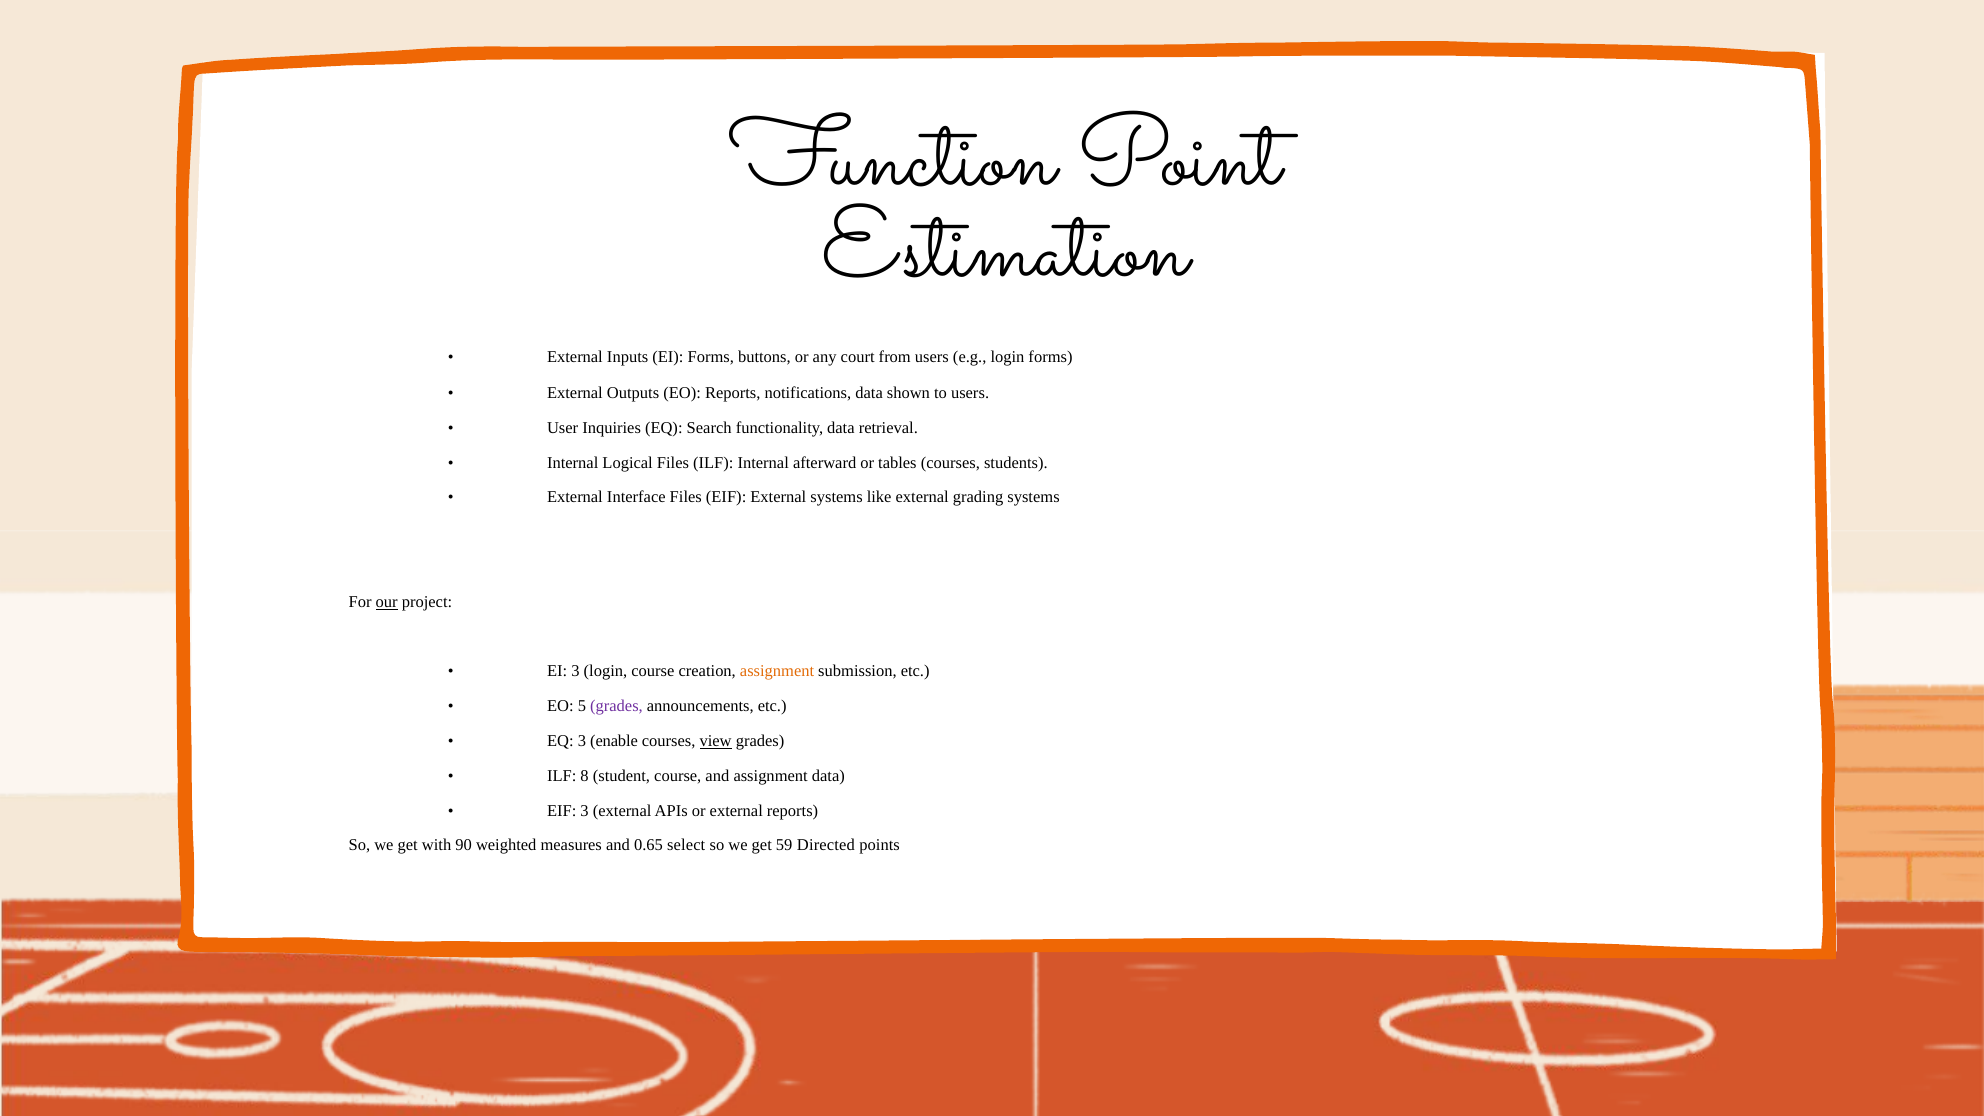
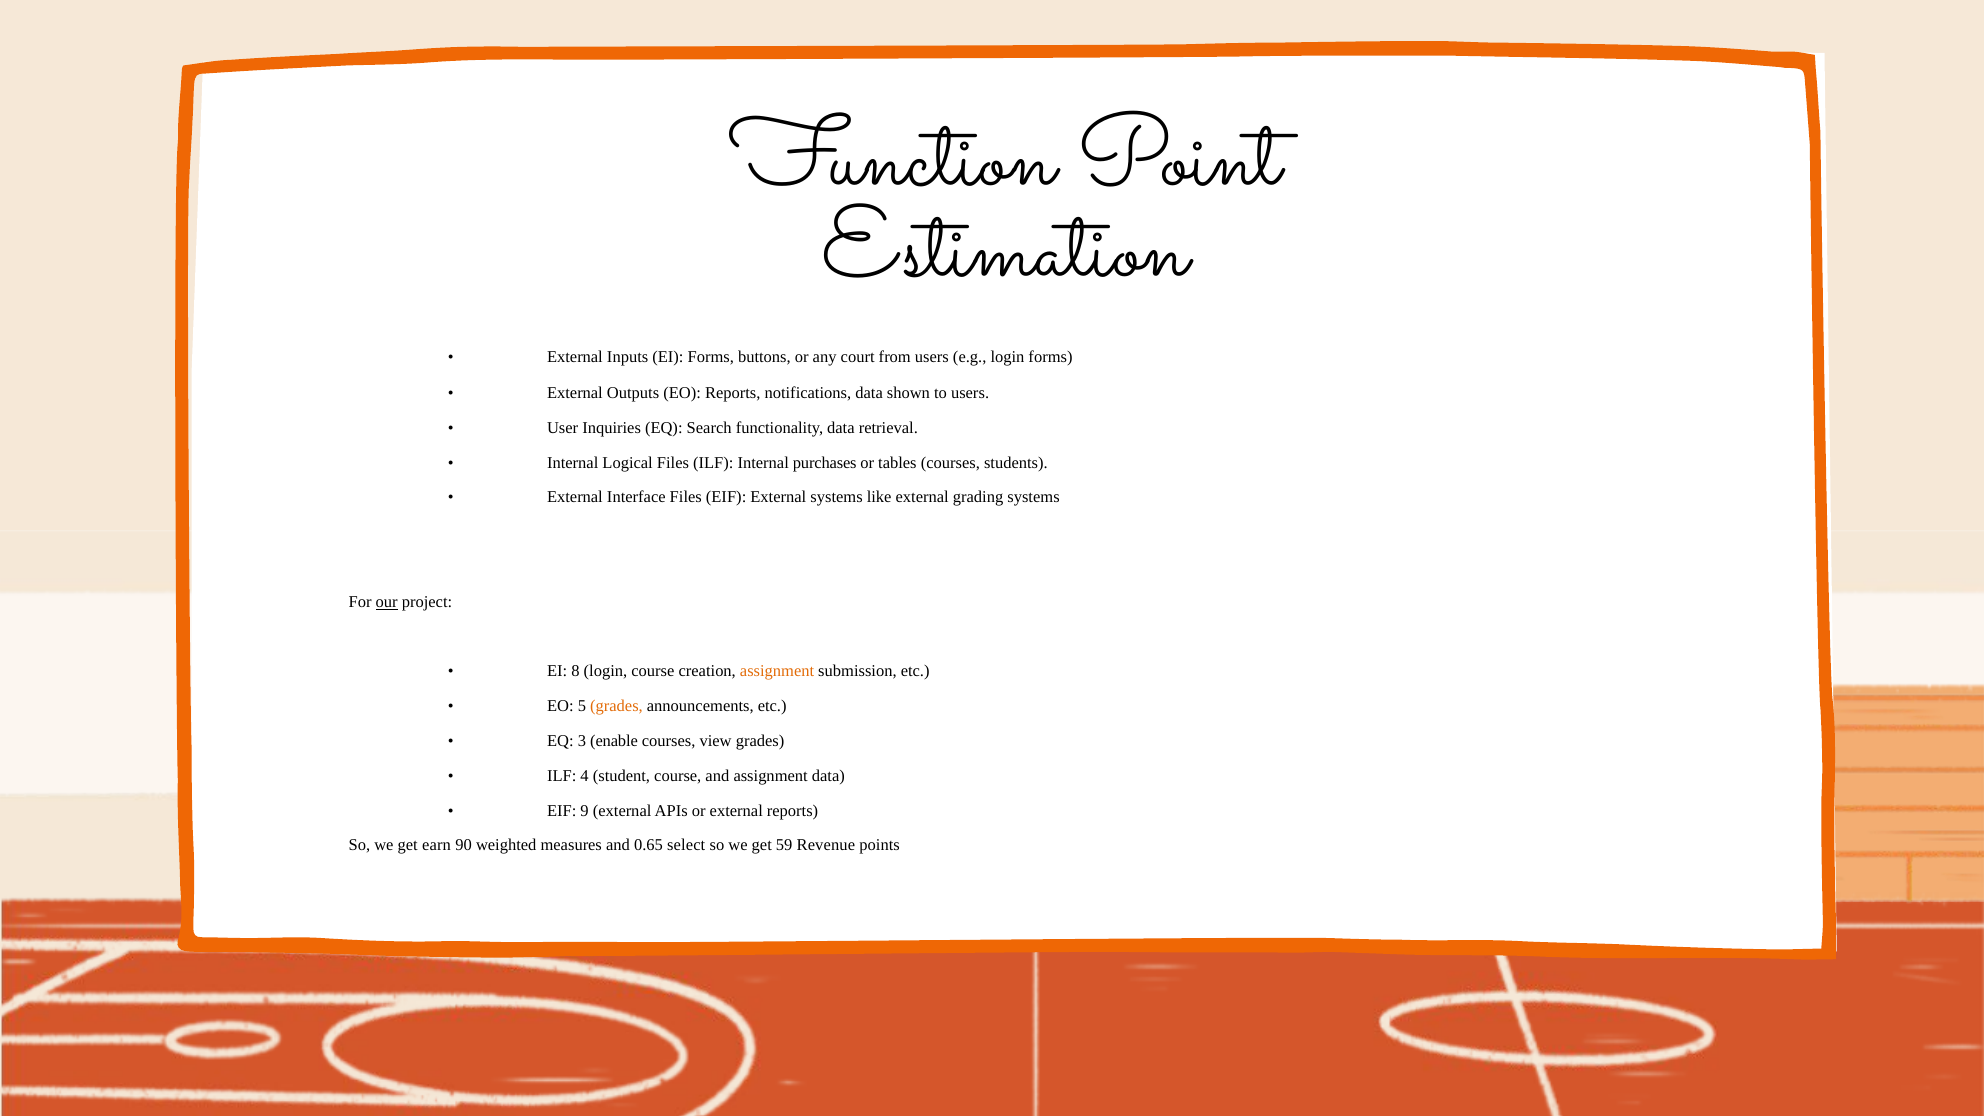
afterward: afterward -> purchases (825, 463)
EI 3: 3 -> 8 (575, 671)
grades colour: purple -> orange (616, 706)
view underline: present -> none (716, 741)
8: 8 -> 4 (585, 776)
EIF 3: 3 -> 9 (585, 811)
with: with -> earn (437, 845)
Directed: Directed -> Revenue (826, 845)
